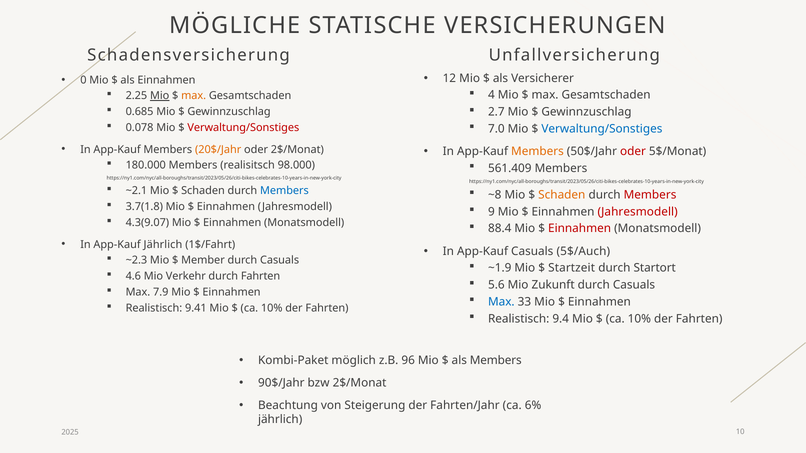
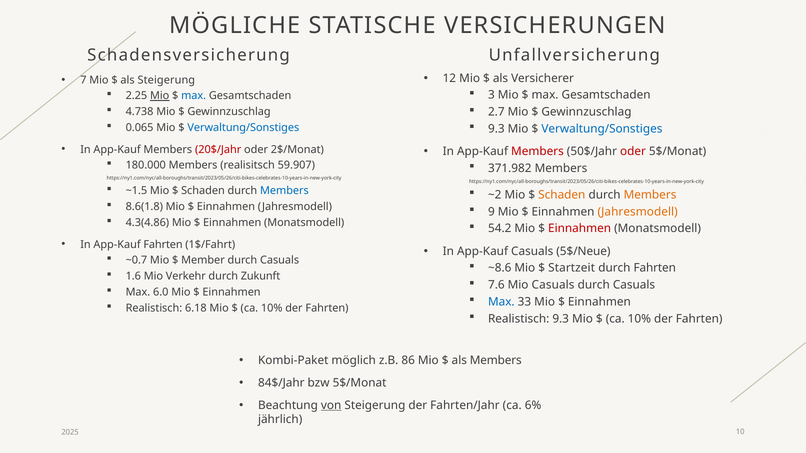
0: 0 -> 7 (83, 80)
als Einnahmen: Einnahmen -> Steigerung (166, 80)
4: 4 -> 3 (491, 95)
max colour: orange -> blue (194, 96)
0.685: 0.685 -> 4.738 (140, 112)
0.078: 0.078 -> 0.065 (140, 128)
Verwaltung/Sonstiges colour: red -> blue (243, 128)
7.0: 7.0 -> 9.3 (496, 129)
20$/Jahr colour: orange -> red (218, 150)
Members colour: orange -> red (537, 152)
98.000: 98.000 -> 59.907 (296, 165)
561.409: 561.409 -> 371.982 (510, 168)
~2.1: ~2.1 -> ~1.5 (136, 191)
~8: ~8 -> ~2 (495, 195)
Members colour: red -> orange (650, 195)
3.7(1.8: 3.7(1.8 -> 8.6(1.8 (144, 207)
Jahresmodell colour: red -> orange (638, 212)
4.3(9.07: 4.3(9.07 -> 4.3(4.86 (147, 223)
88.4: 88.4 -> 54.2 (500, 229)
App-Kauf Jährlich: Jährlich -> Fahrten (163, 245)
5$/Auch: 5$/Auch -> 5$/Neue (583, 251)
~2.3: ~2.3 -> ~0.7 (136, 261)
~1.9: ~1.9 -> ~8.6 (500, 268)
durch Startort: Startort -> Fahrten (655, 268)
4.6: 4.6 -> 1.6 (133, 277)
durch Fahrten: Fahrten -> Zukunft (261, 277)
5.6: 5.6 -> 7.6 (496, 285)
Mio Zukunft: Zukunft -> Casuals (553, 285)
7.9: 7.9 -> 6.0 (161, 293)
9.41: 9.41 -> 6.18 (196, 308)
Realistisch 9.4: 9.4 -> 9.3 (561, 319)
96: 96 -> 86 (408, 361)
90$/Jahr: 90$/Jahr -> 84$/Jahr (281, 383)
bzw 2$/Monat: 2$/Monat -> 5$/Monat (360, 383)
von underline: none -> present (331, 406)
